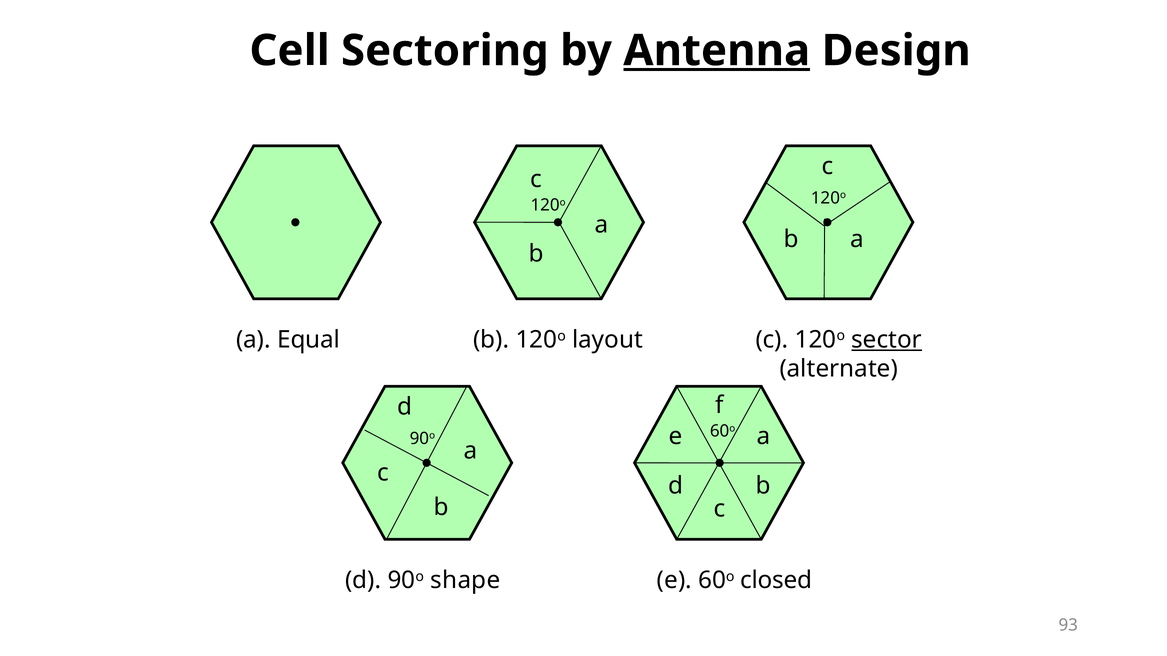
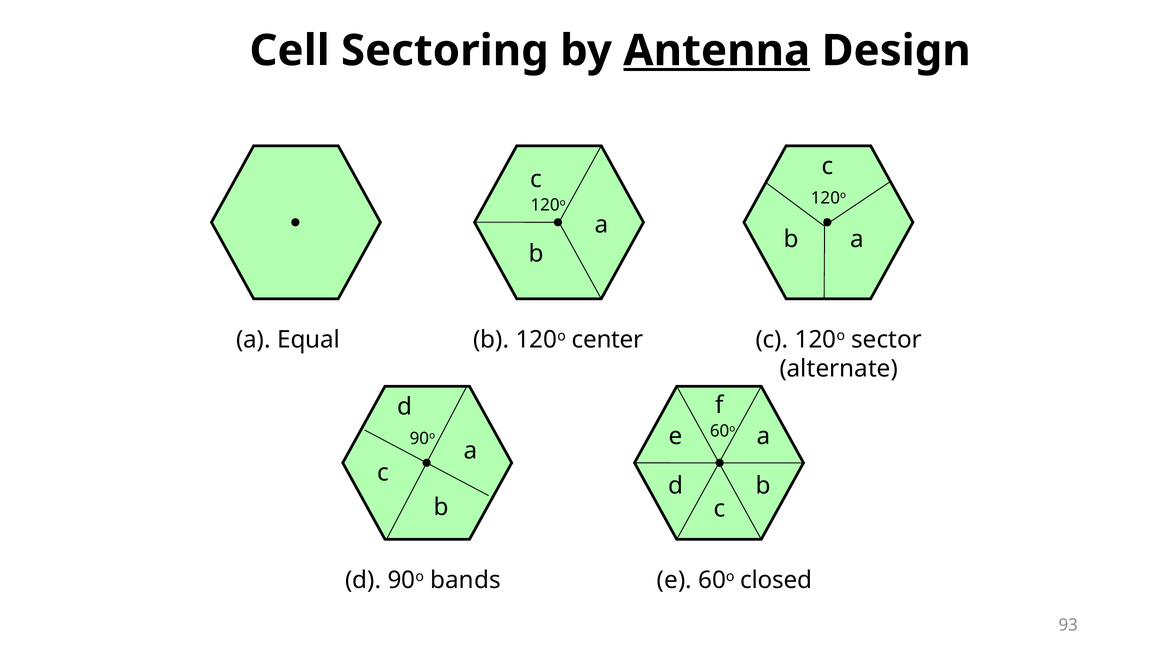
layout: layout -> center (608, 340)
sector underline: present -> none (887, 340)
shape: shape -> bands (465, 581)
